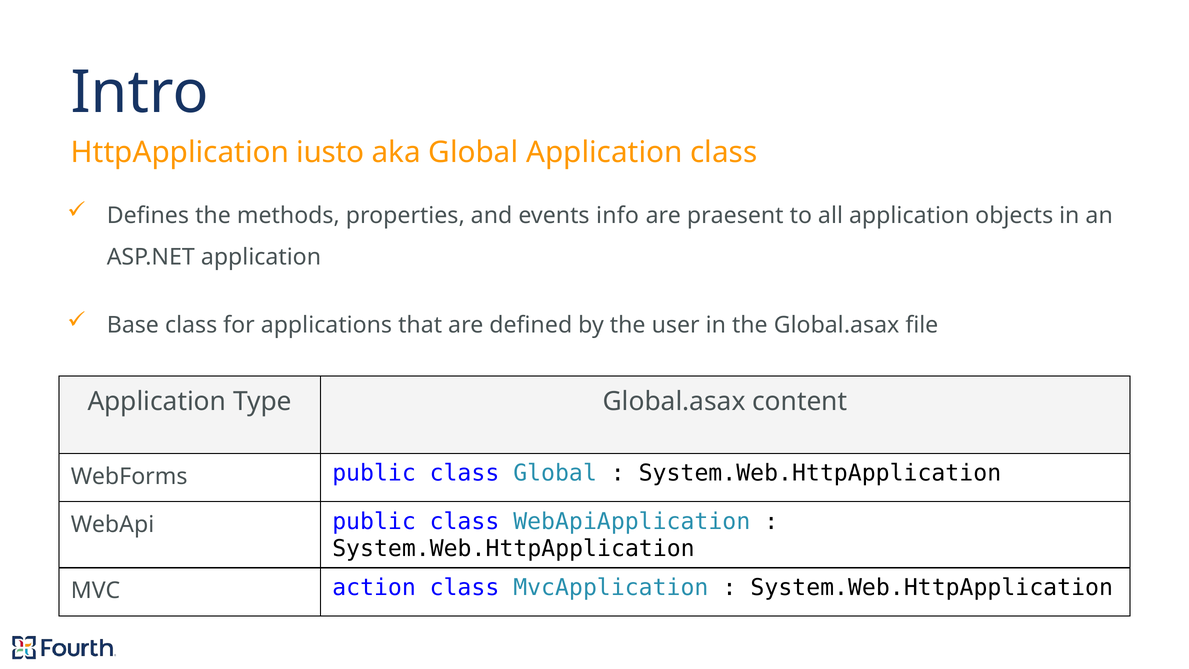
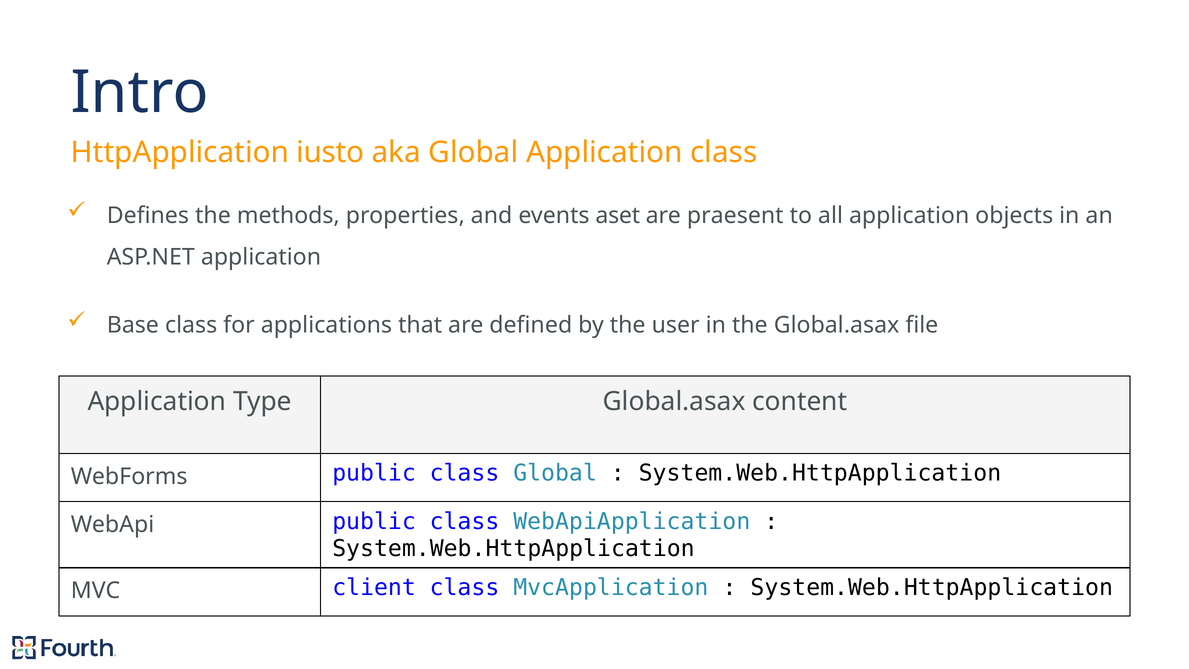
info: info -> aset (618, 215)
action: action -> client (374, 588)
